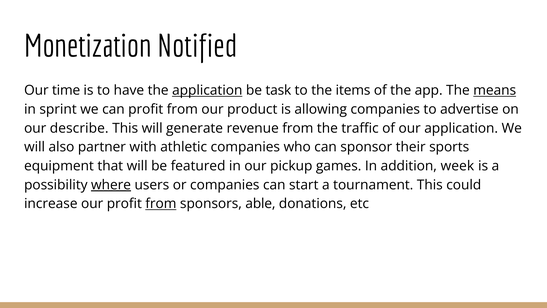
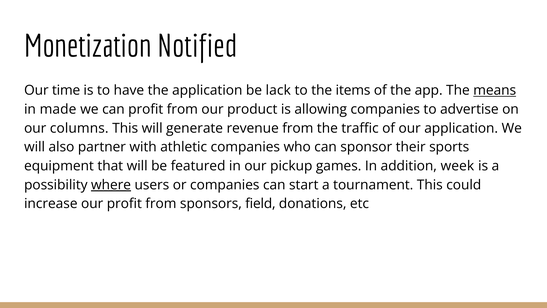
application underline: present -> none (207, 90)
task: task -> lack (278, 90)
sprint: sprint -> made (58, 109)
describe: describe -> columns (79, 128)
from underline: present -> none (161, 204)
able: able -> field (260, 204)
